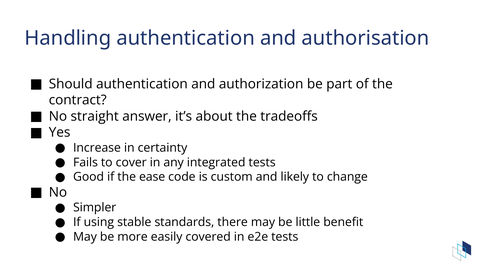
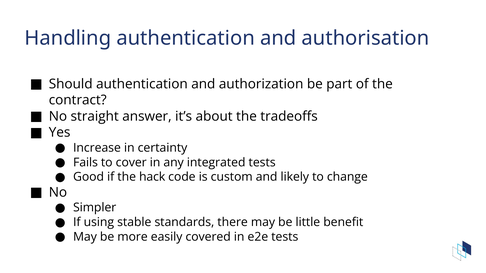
ease: ease -> hack (152, 177)
